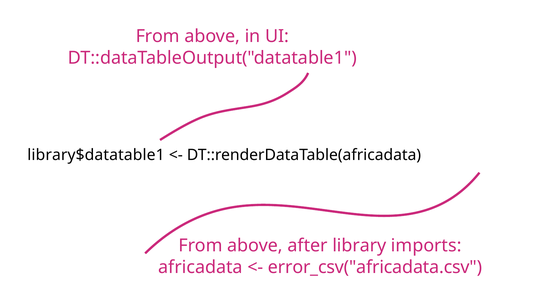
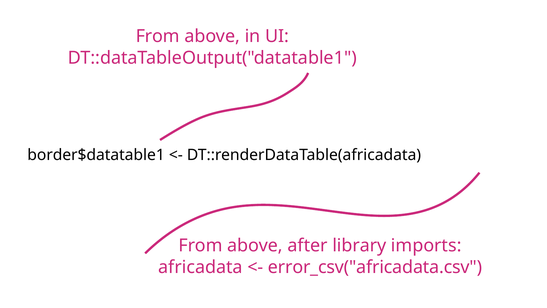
library$datatable1: library$datatable1 -> border$datatable1 (96, 155)
